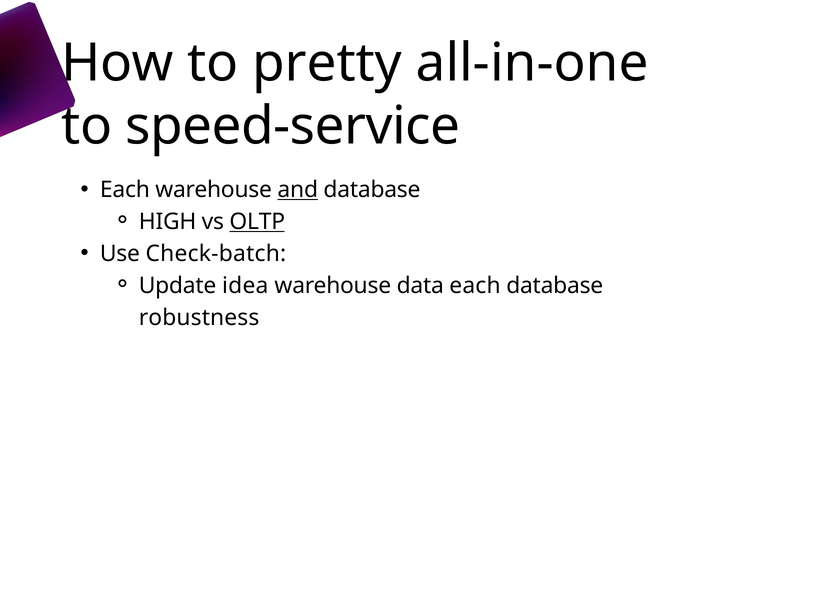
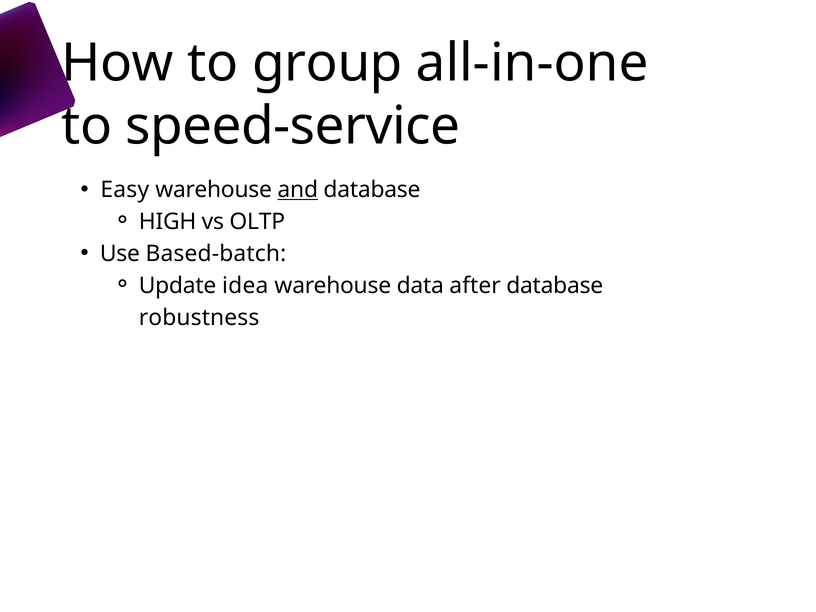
pretty: pretty -> group (327, 63)
Each: Each -> Easy (125, 190)
OLTP underline: present -> none (257, 222)
Check-batch: Check-batch -> Based-batch (216, 254)
data each: each -> after (475, 286)
